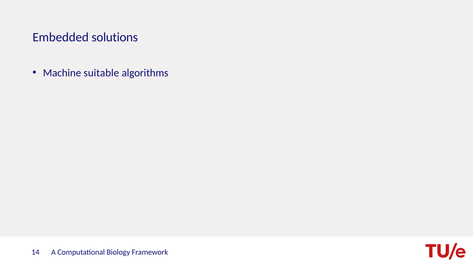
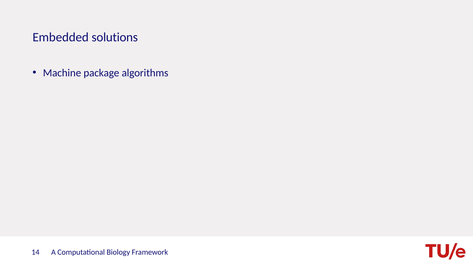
suitable: suitable -> package (101, 73)
